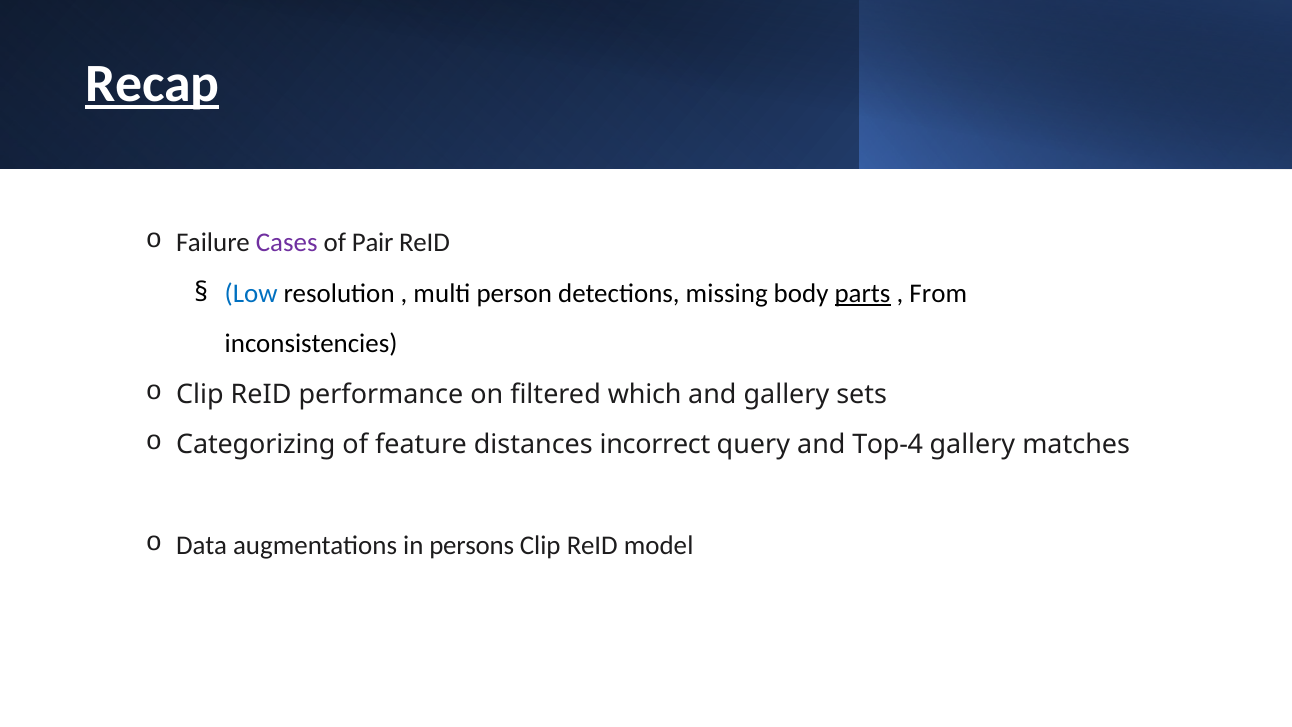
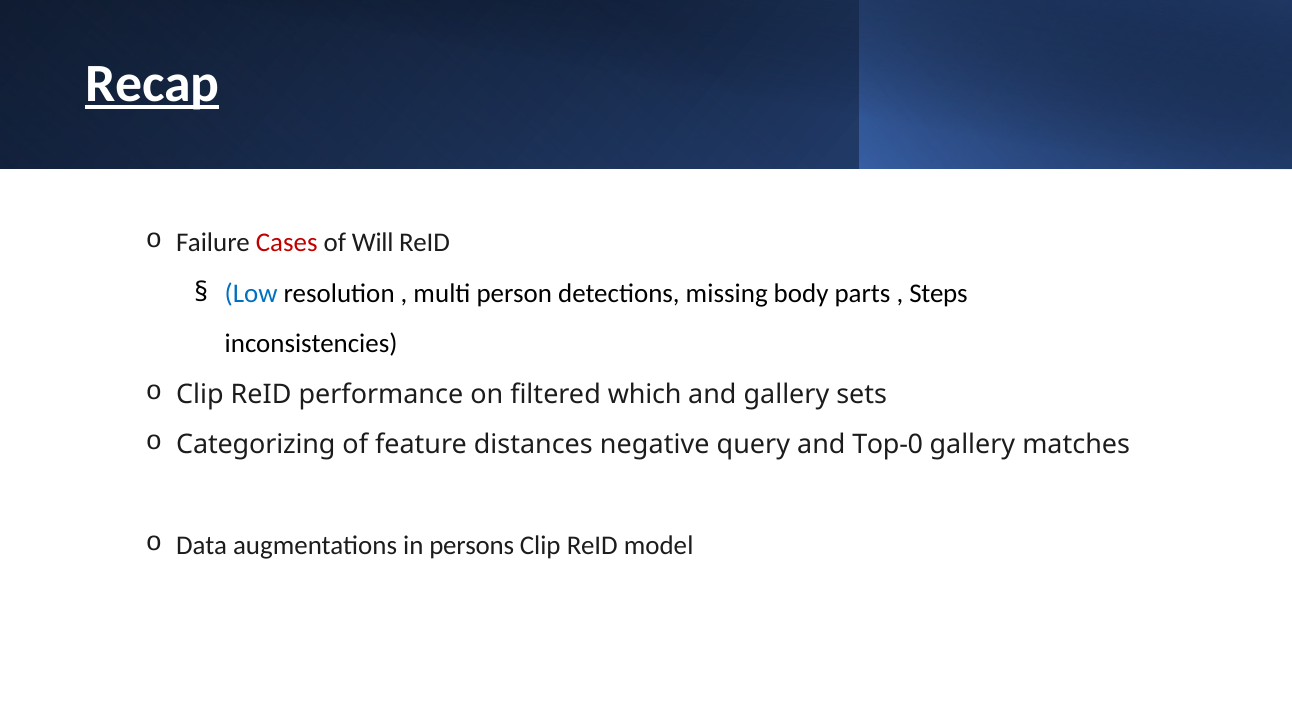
Cases colour: purple -> red (287, 243)
Pair: Pair -> Will (373, 243)
parts underline: present -> none (863, 293)
From: From -> Steps (938, 293)
incorrect: incorrect -> negative (655, 444)
Top-4: Top-4 -> Top-0 (888, 444)
